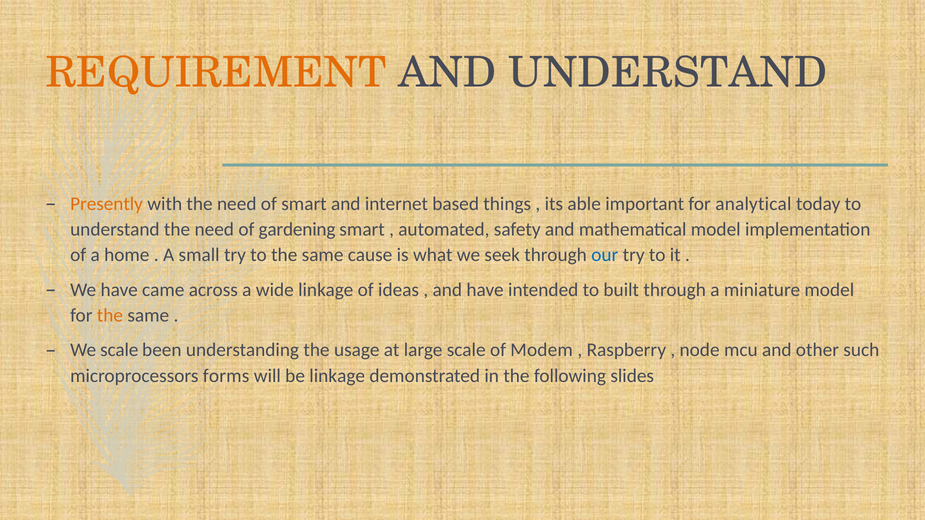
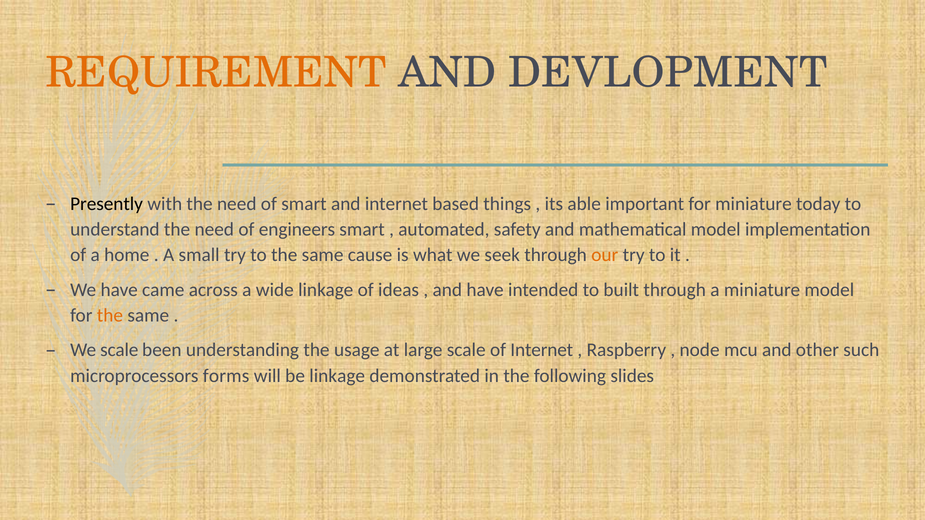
AND UNDERSTAND: UNDERSTAND -> DEVLOPMENT (668, 73)
Presently colour: orange -> black (107, 204)
for analytical: analytical -> miniature (753, 204)
gardening: gardening -> engineers (297, 230)
our colour: blue -> orange (605, 255)
of Modem: Modem -> Internet (542, 350)
